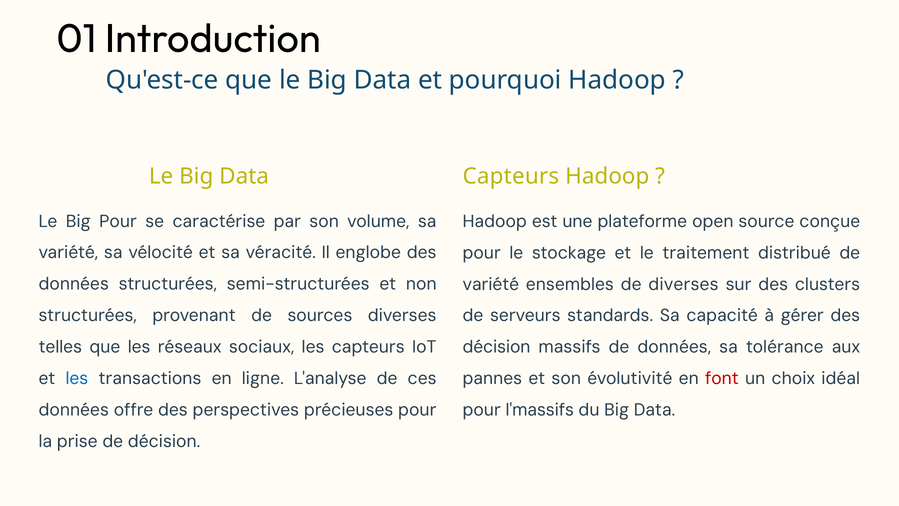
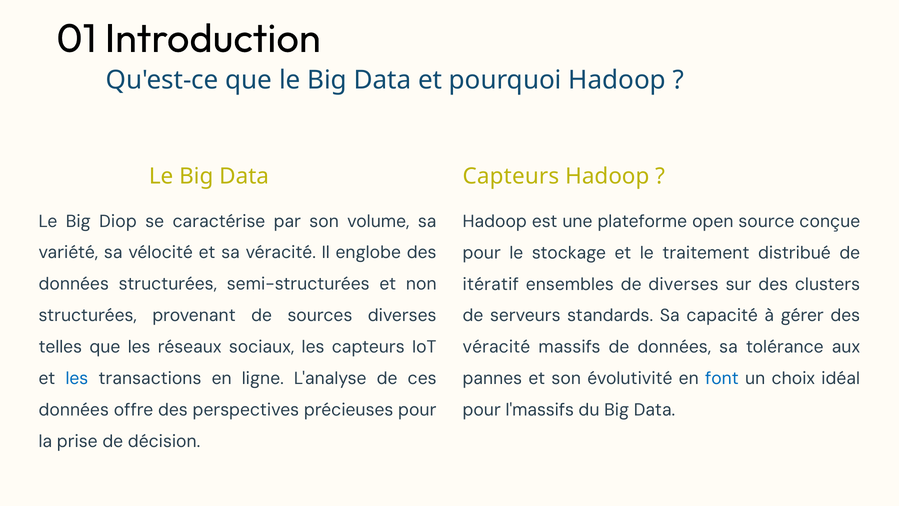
Big Pour: Pour -> Diop (118, 221)
variété: variété -> itératif (491, 284)
décision: décision -> véracité (496, 347)
font colour: red -> blue (722, 378)
